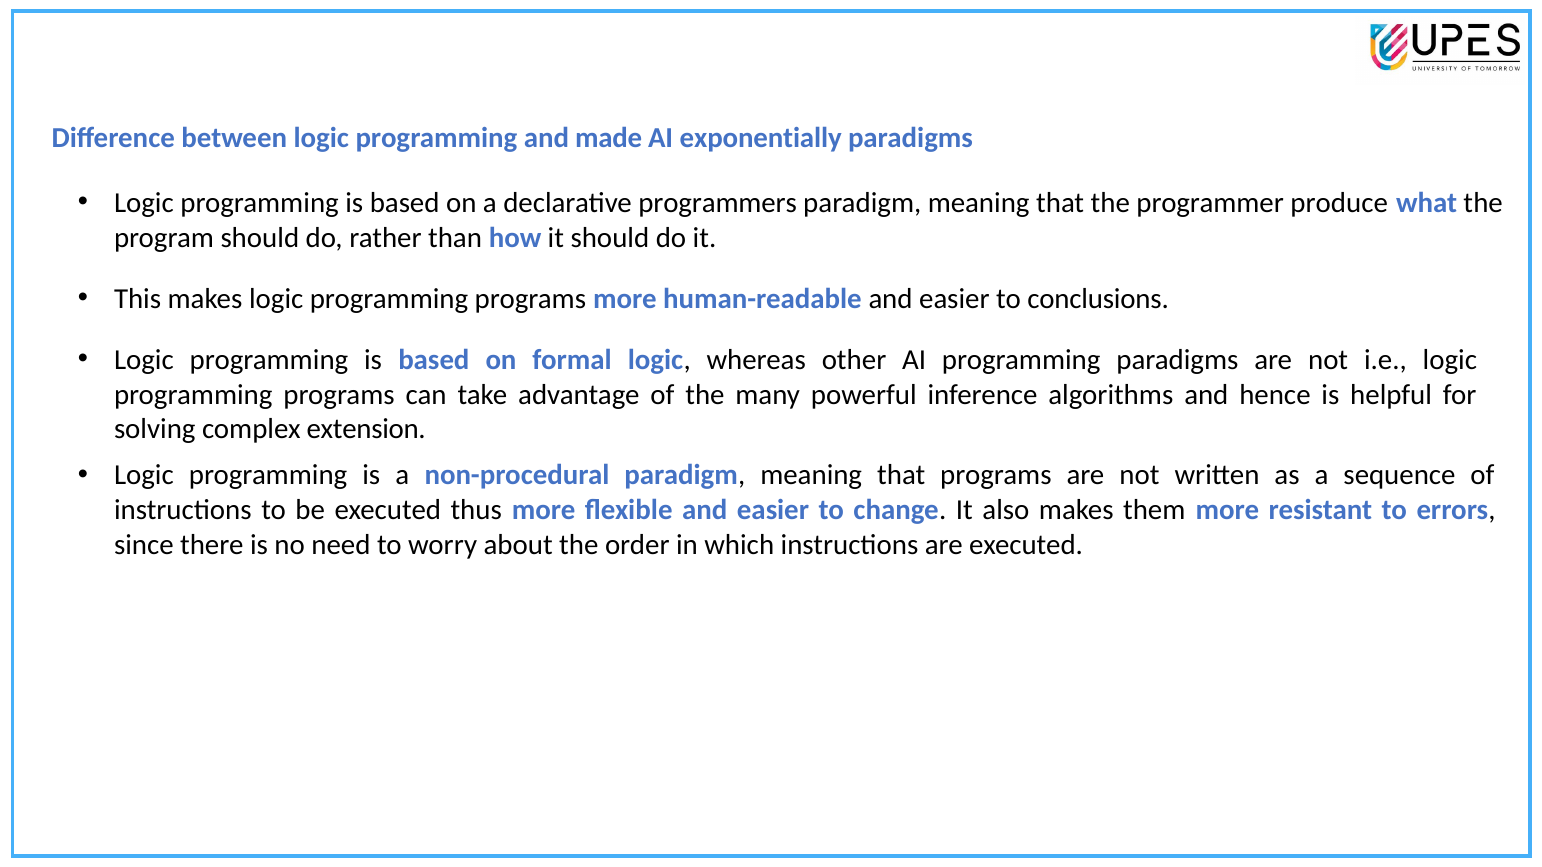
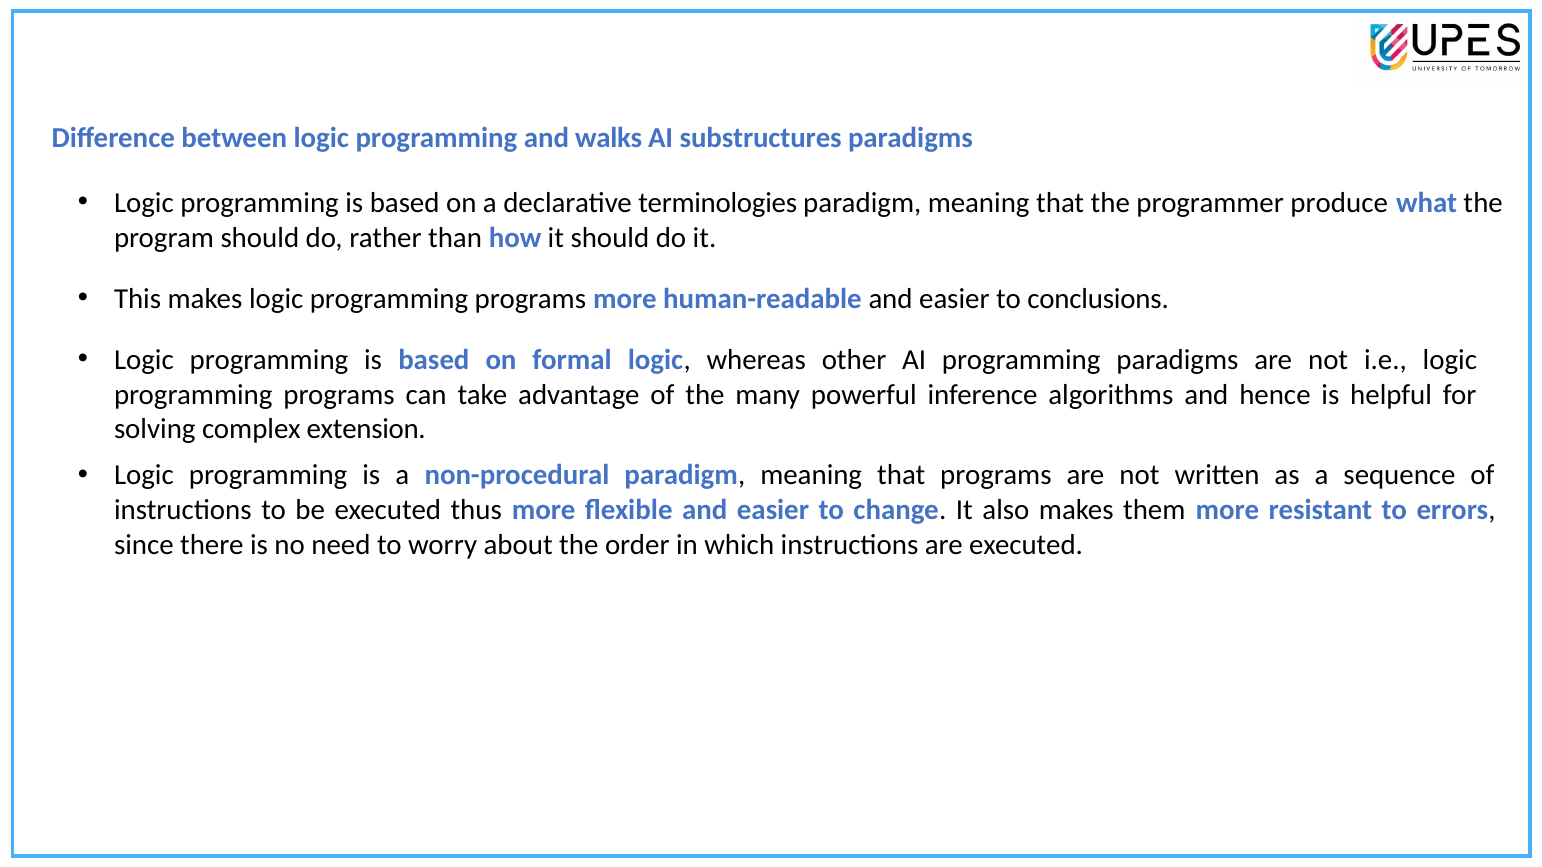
made: made -> walks (609, 138)
exponentially: exponentially -> substructures (761, 138)
programmers: programmers -> terminologies (718, 203)
